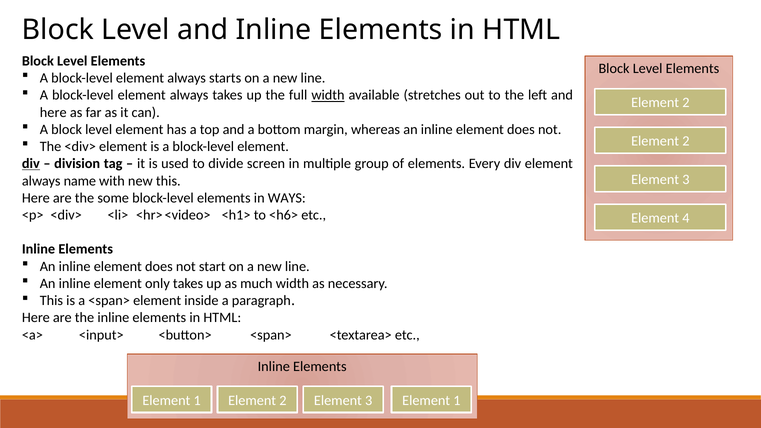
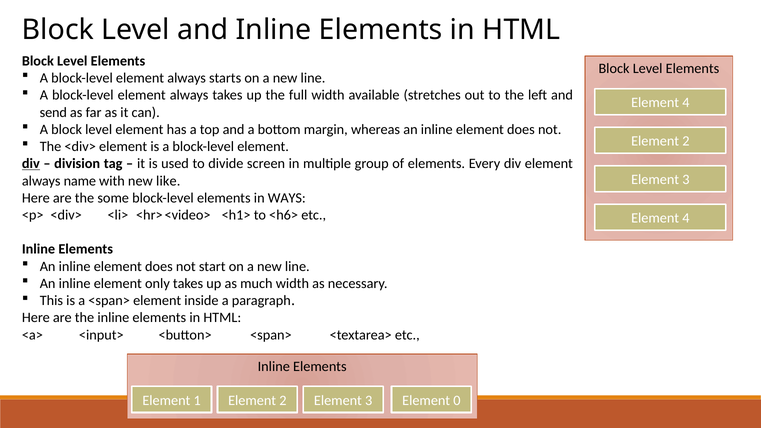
width underline: present -> none (328, 95)
2: 2 -> 4 (686, 103)
here: here -> send (53, 112)
new this: this -> like (168, 181)
3 Element 1: 1 -> 0 (457, 400)
